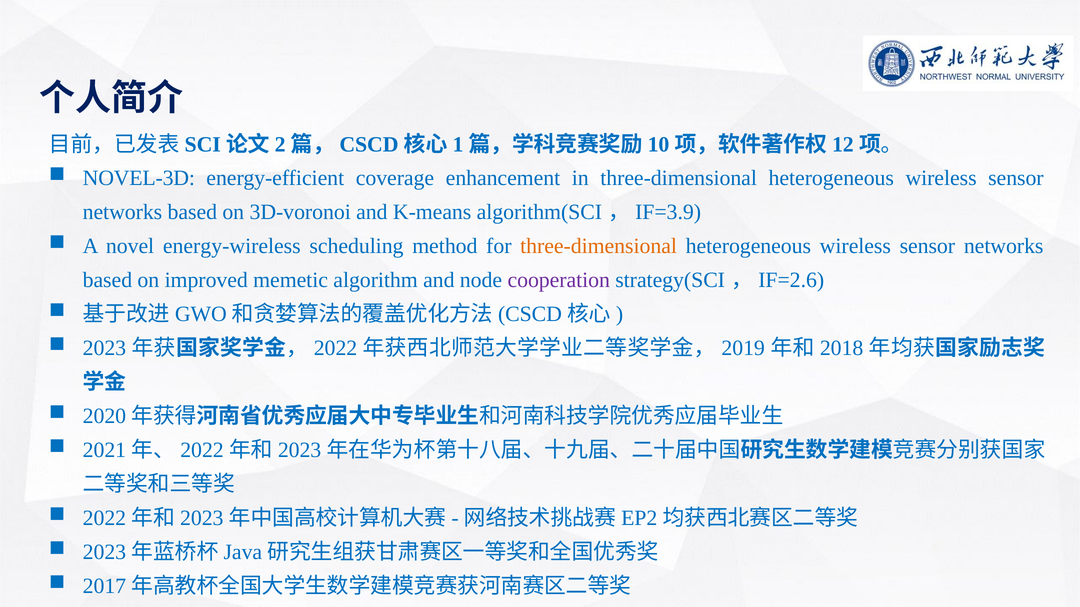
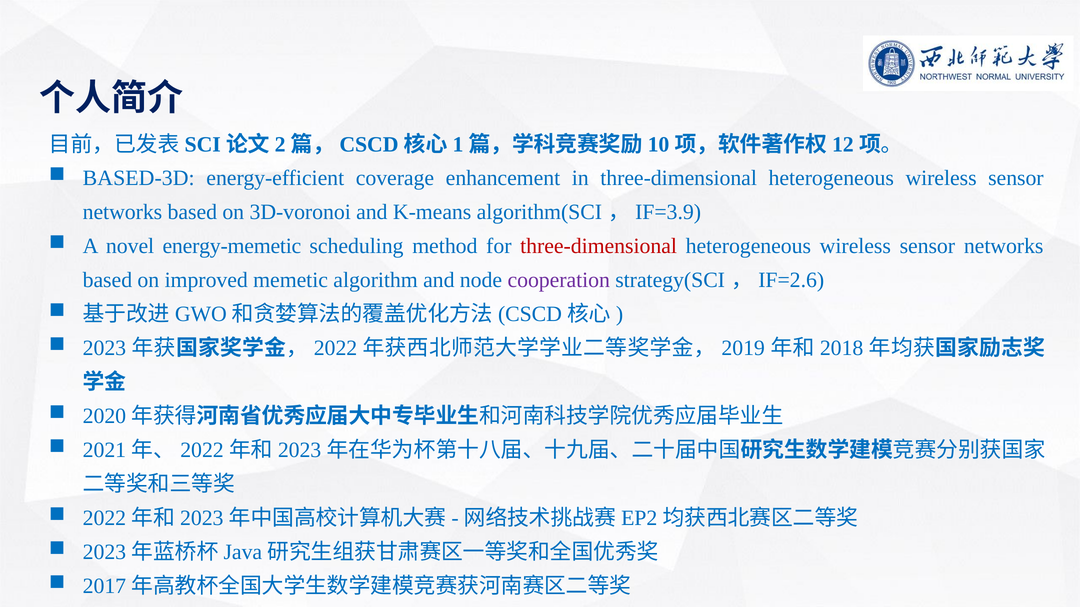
NOVEL-3D: NOVEL-3D -> BASED-3D (139, 178)
energy-wireless: energy-wireless -> energy-memetic (232, 246)
three-dimensional colour: orange -> red (599, 246)
